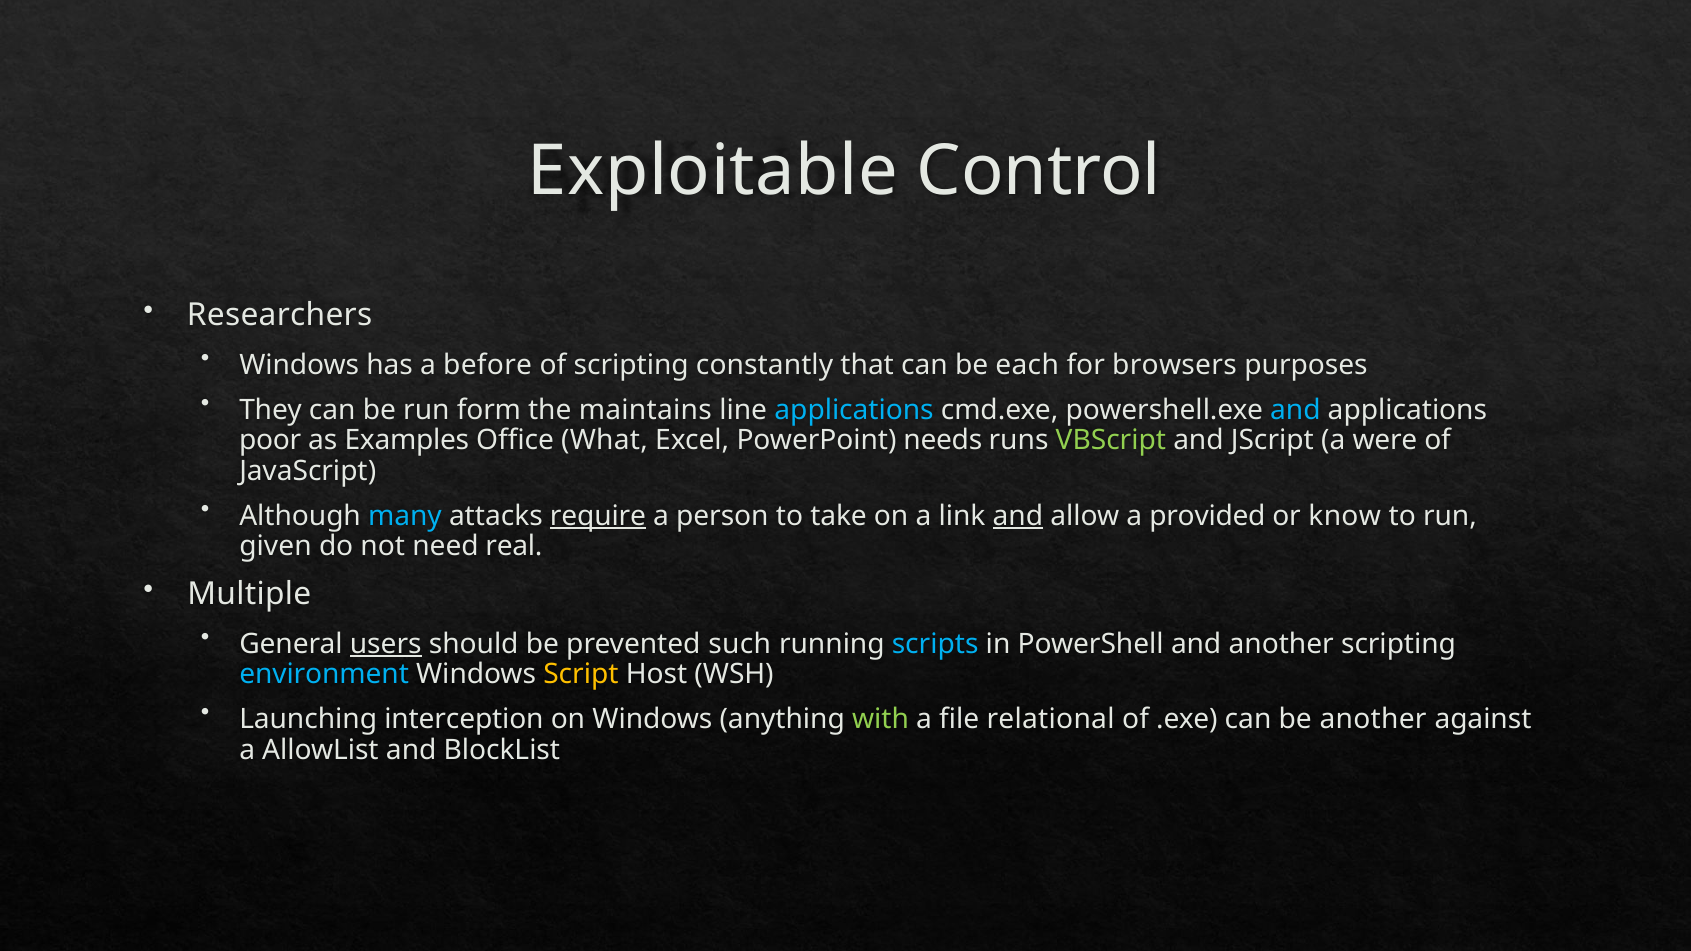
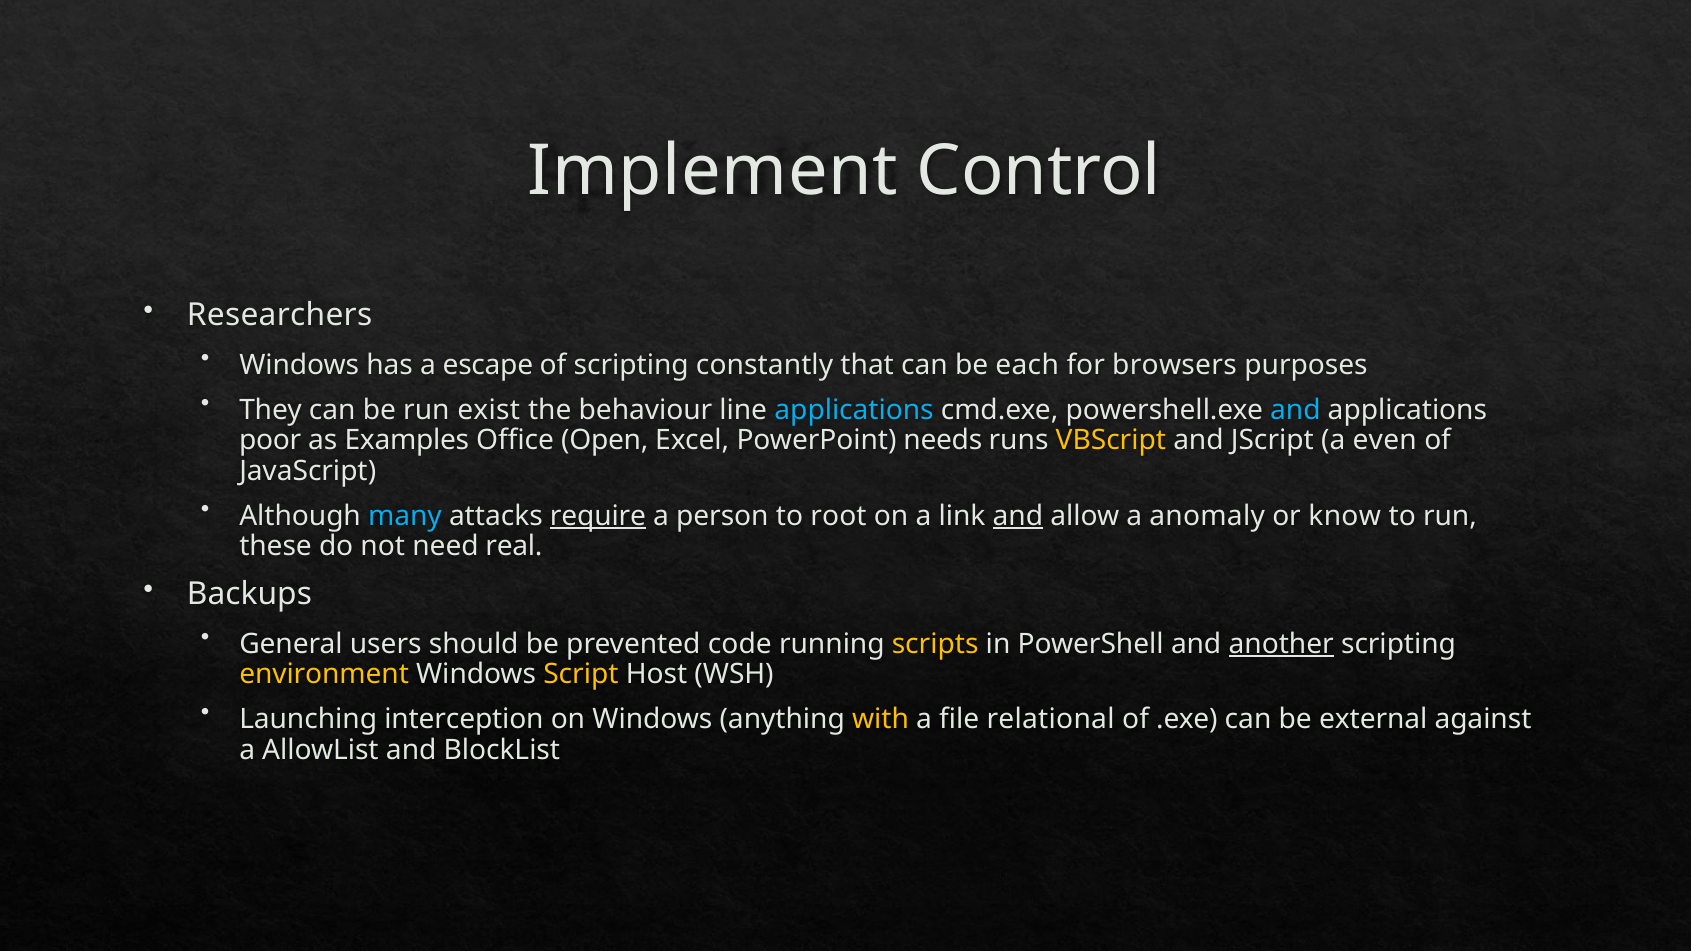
Exploitable: Exploitable -> Implement (713, 171)
before: before -> escape (488, 365)
form: form -> exist (489, 410)
maintains: maintains -> behaviour (646, 410)
What: What -> Open (605, 441)
VBScript colour: light green -> yellow (1111, 441)
were: were -> even (1385, 441)
take: take -> root (838, 516)
provided: provided -> anomaly (1207, 516)
given: given -> these (276, 546)
Multiple: Multiple -> Backups (249, 594)
users underline: present -> none (386, 644)
such: such -> code (740, 644)
scripts colour: light blue -> yellow (935, 644)
another underline: none -> present (1281, 644)
environment colour: light blue -> yellow (324, 675)
with colour: light green -> yellow (881, 720)
be another: another -> external (1373, 720)
